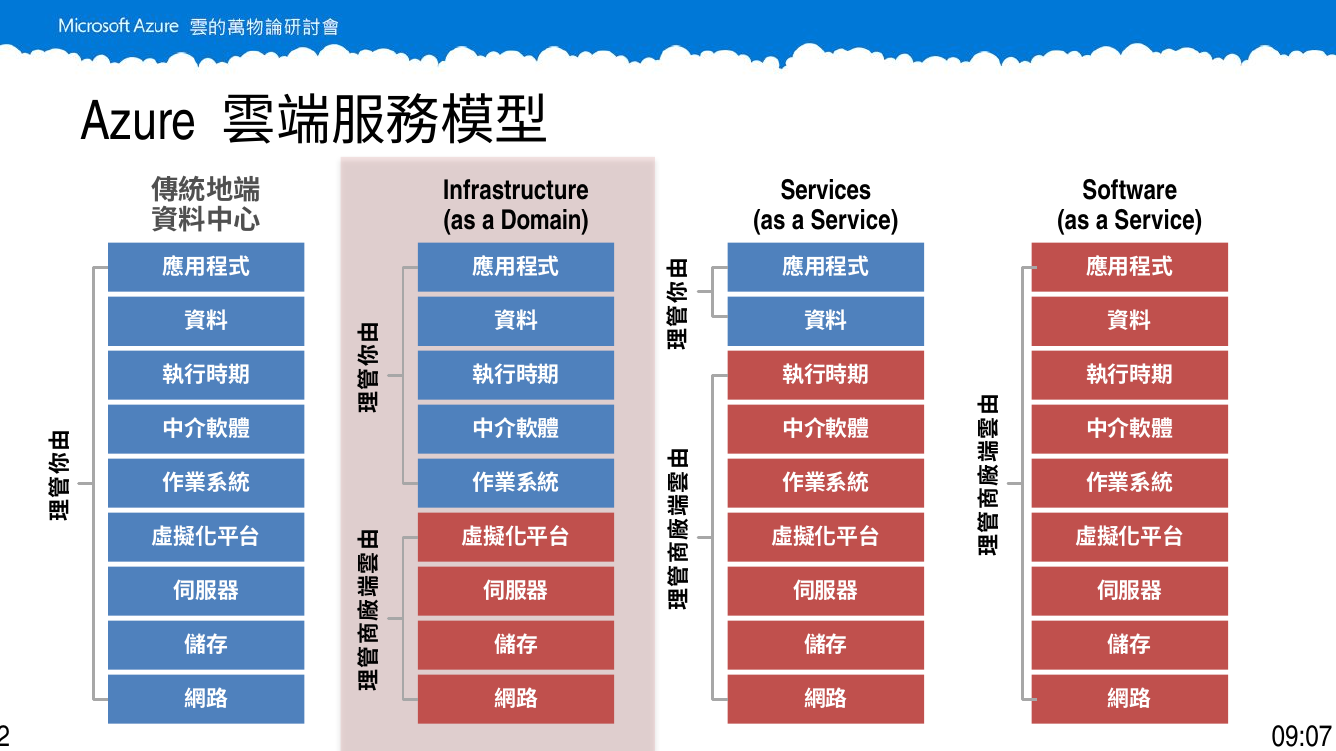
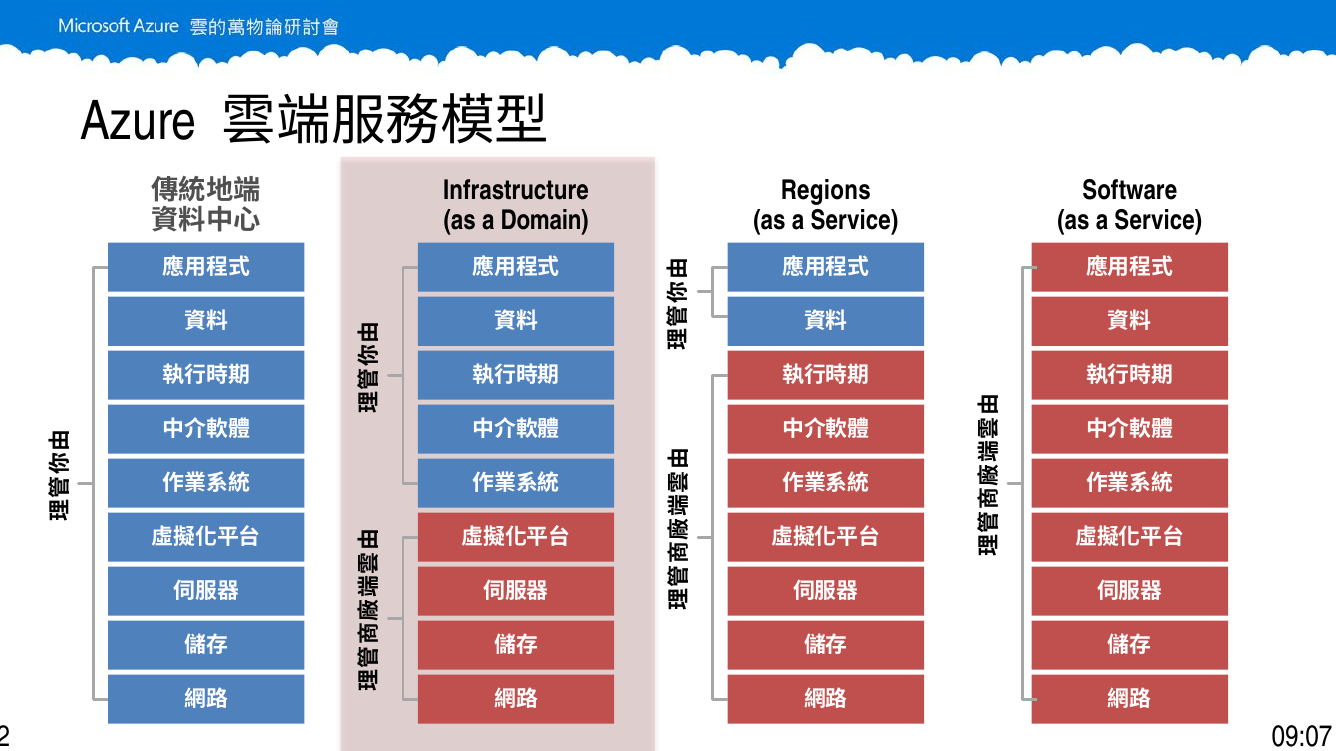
Services: Services -> Regions (826, 191)
